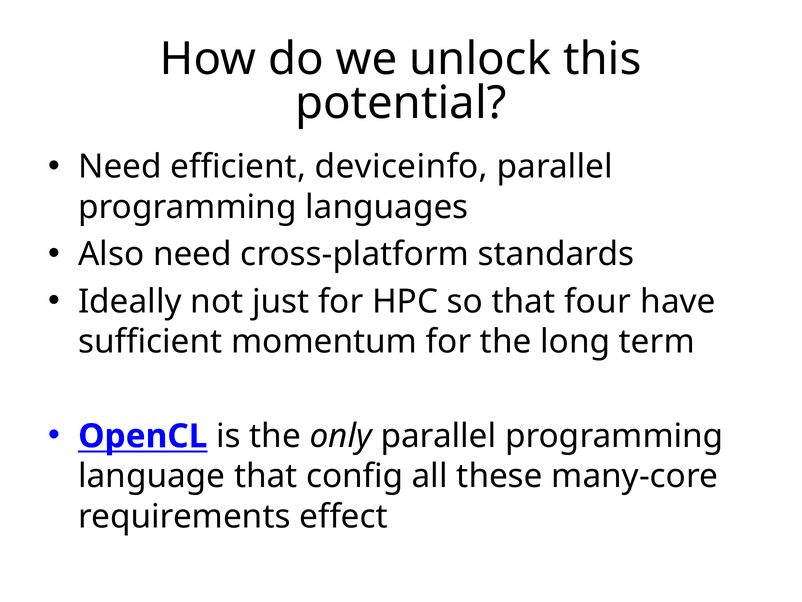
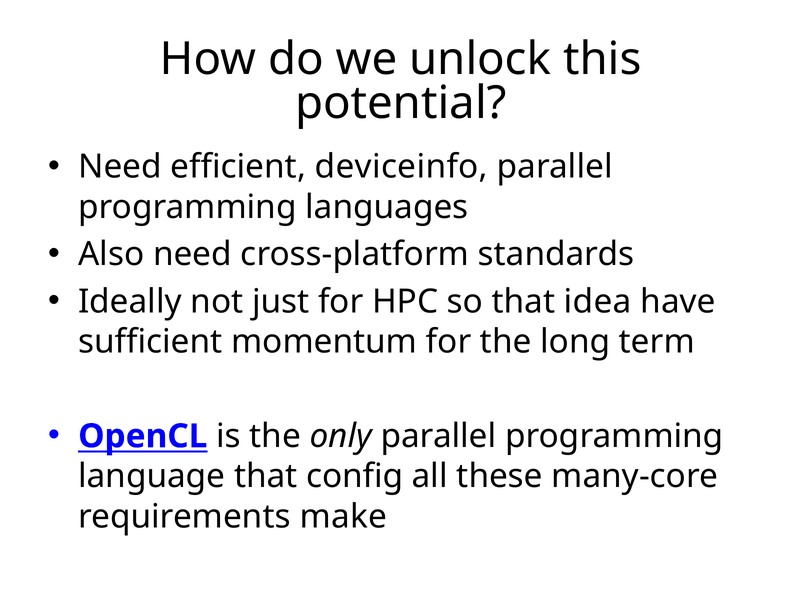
four: four -> idea (598, 301)
effect: effect -> make (343, 516)
